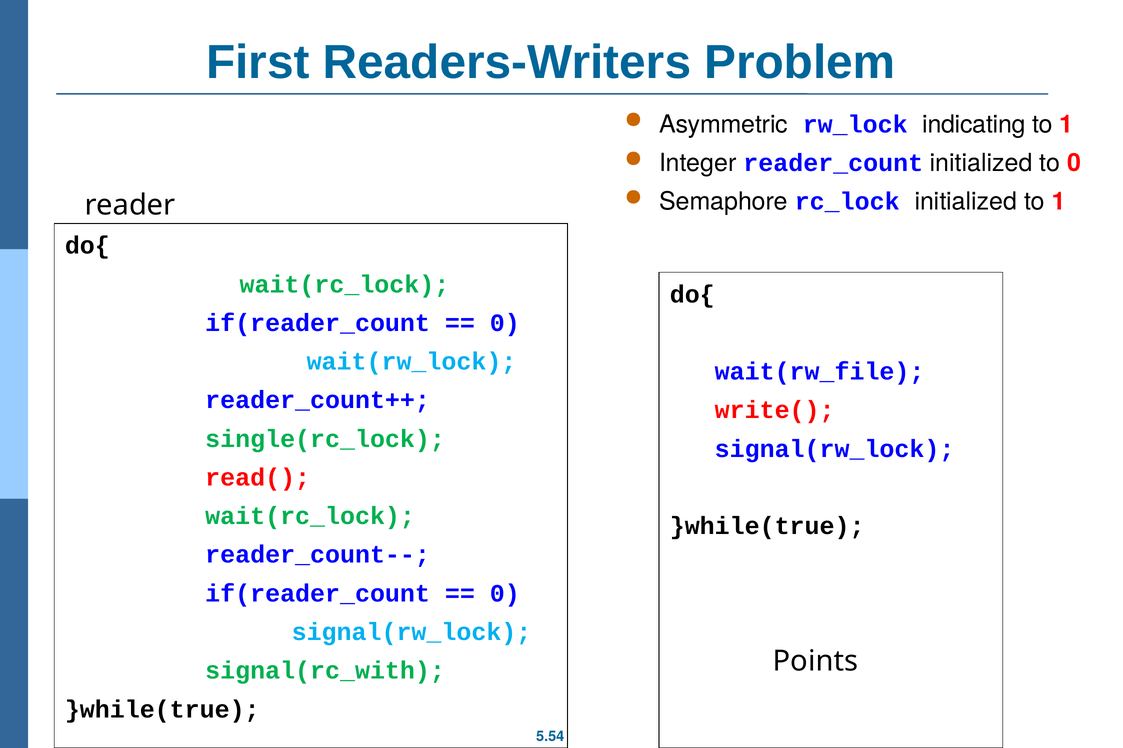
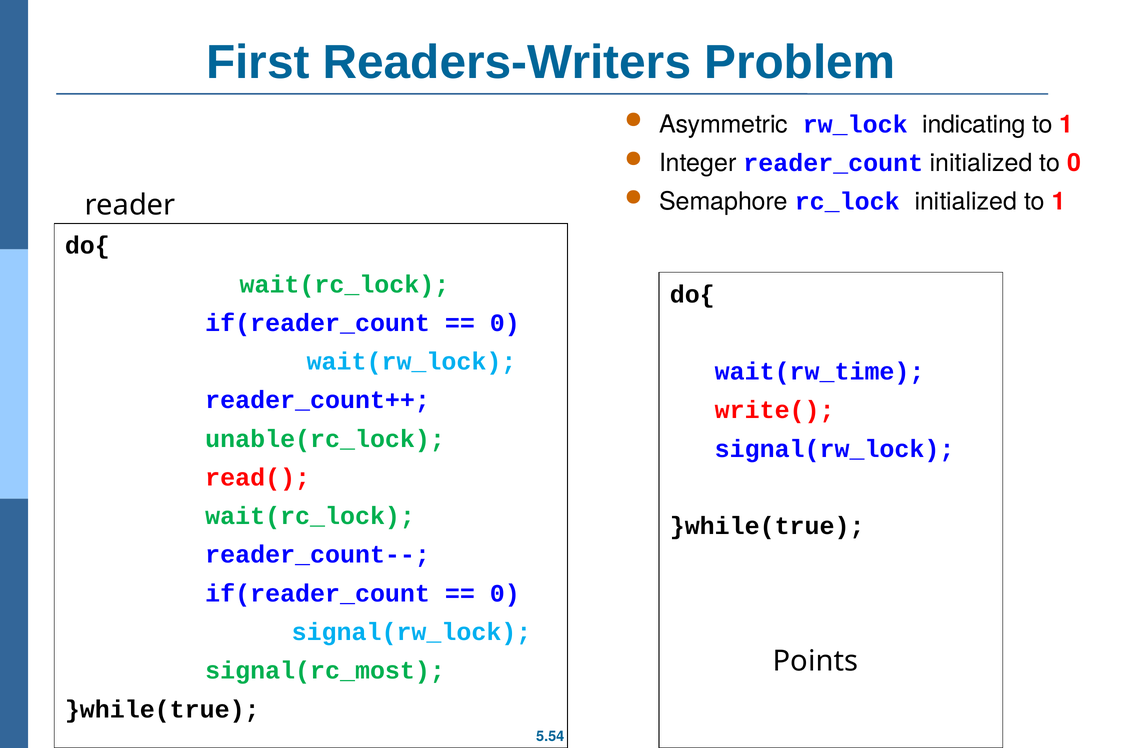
wait(rw_file: wait(rw_file -> wait(rw_time (820, 372)
single(rc_lock: single(rc_lock -> unable(rc_lock (325, 439)
signal(rc_with: signal(rc_with -> signal(rc_most (325, 671)
